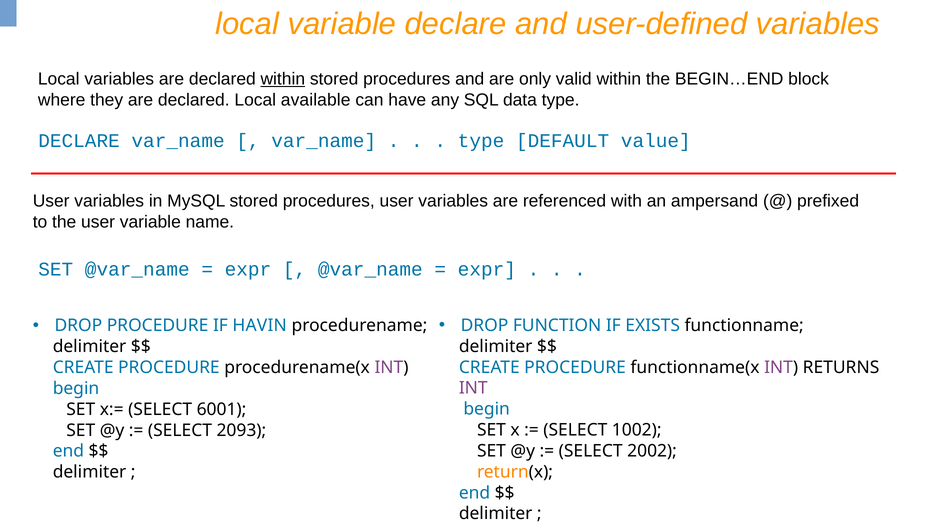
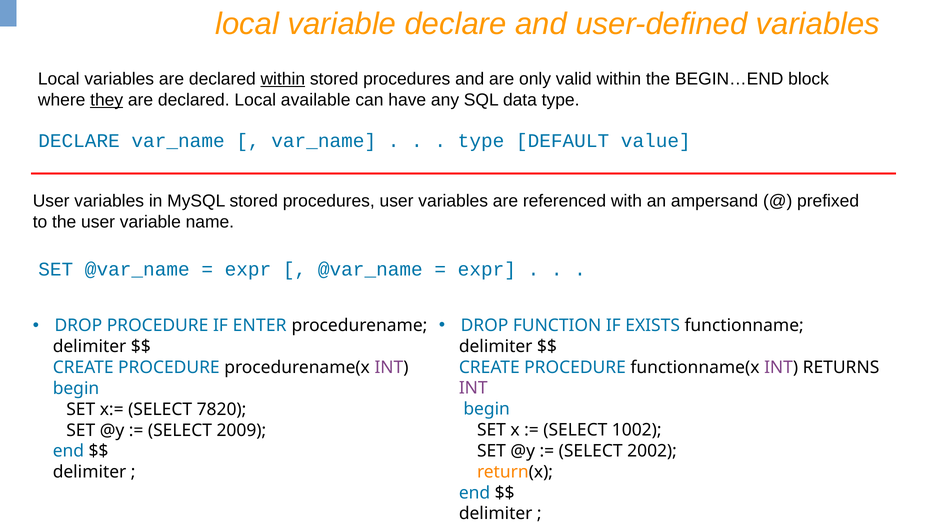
they underline: none -> present (107, 100)
HAVIN: HAVIN -> ENTER (260, 326)
6001: 6001 -> 7820 (222, 409)
2093: 2093 -> 2009 (241, 430)
